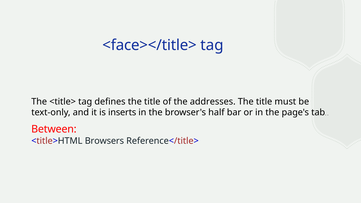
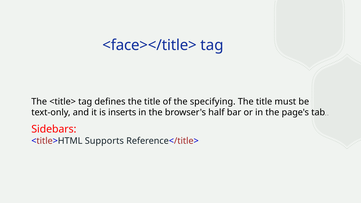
addresses: addresses -> specifying (213, 102)
Between: Between -> Sidebars (54, 129)
Browsers: Browsers -> Supports (104, 141)
